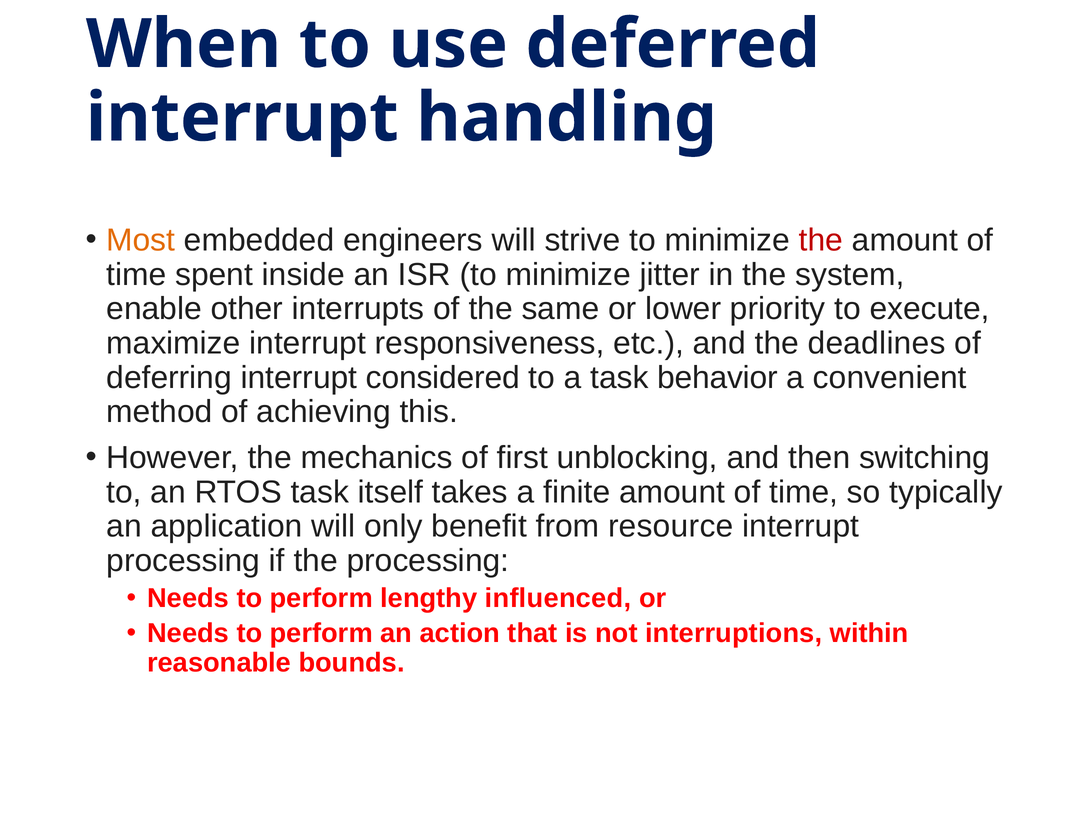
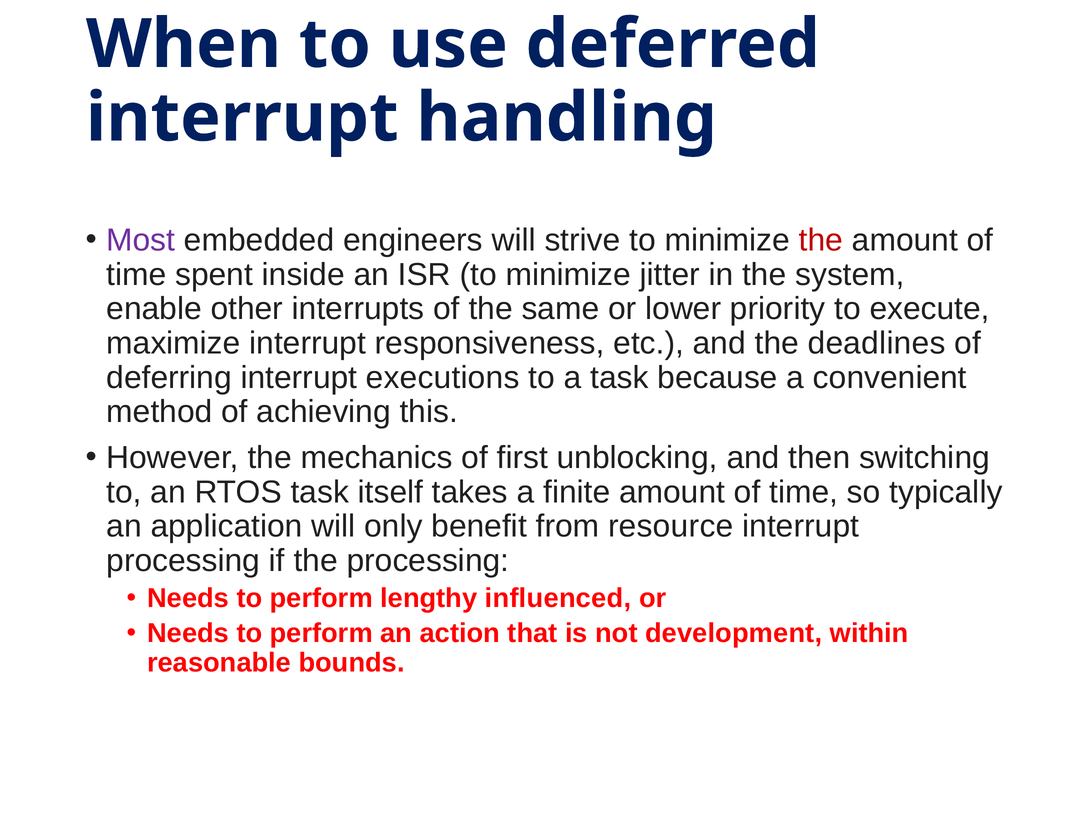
Most colour: orange -> purple (141, 240)
considered: considered -> executions (443, 378)
behavior: behavior -> because (718, 378)
interruptions: interruptions -> development (734, 634)
